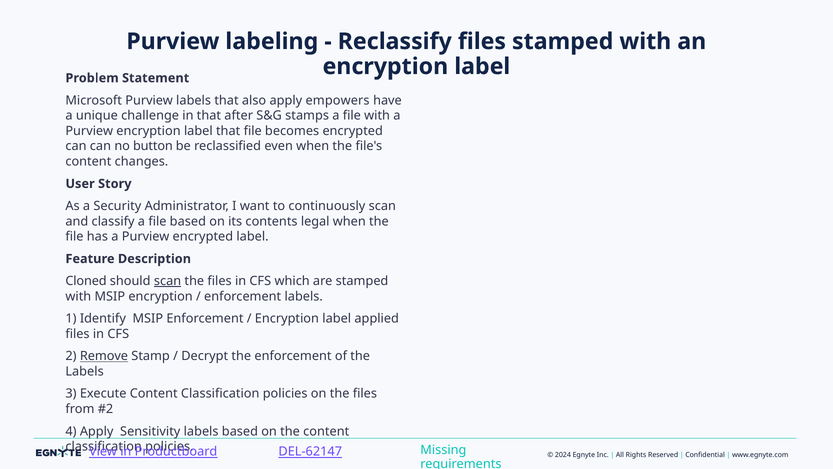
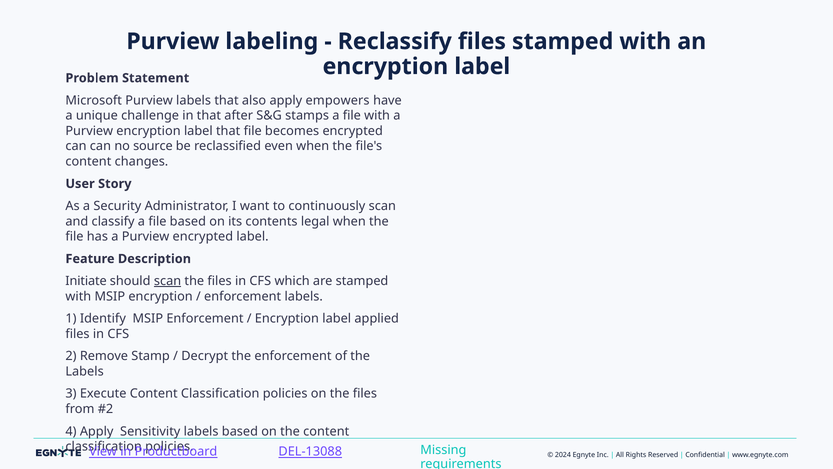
button: button -> source (153, 146)
Cloned: Cloned -> Initiate (86, 281)
Remove underline: present -> none (104, 356)
DEL-62147: DEL-62147 -> DEL-13088 (310, 451)
